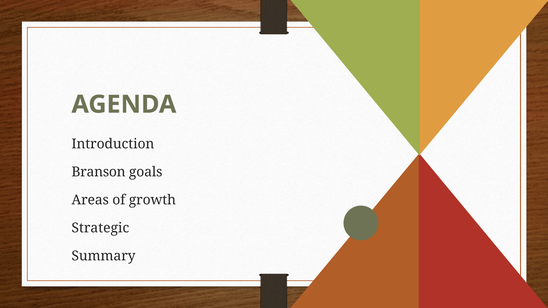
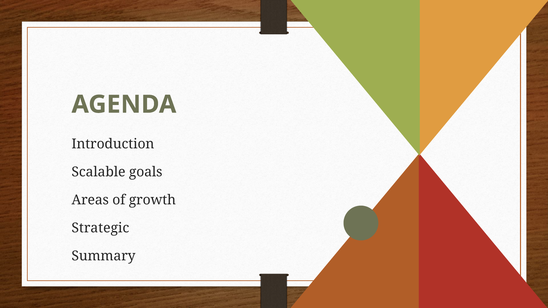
Branson: Branson -> Scalable (98, 172)
